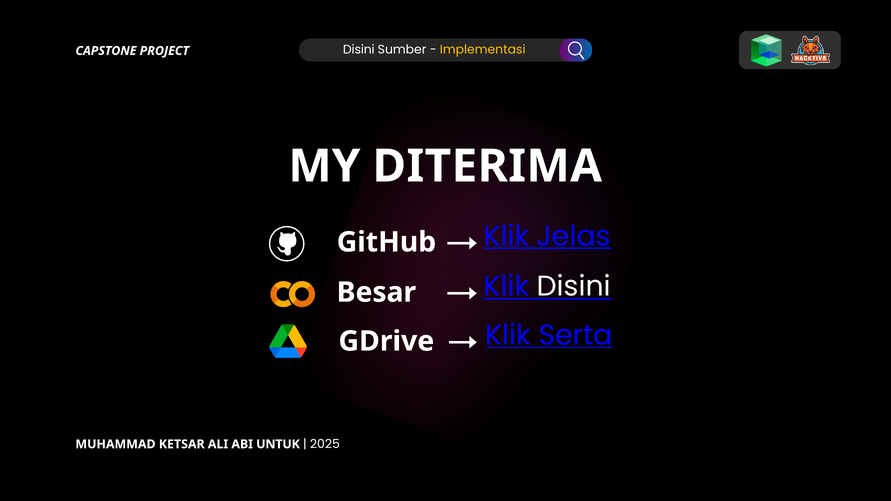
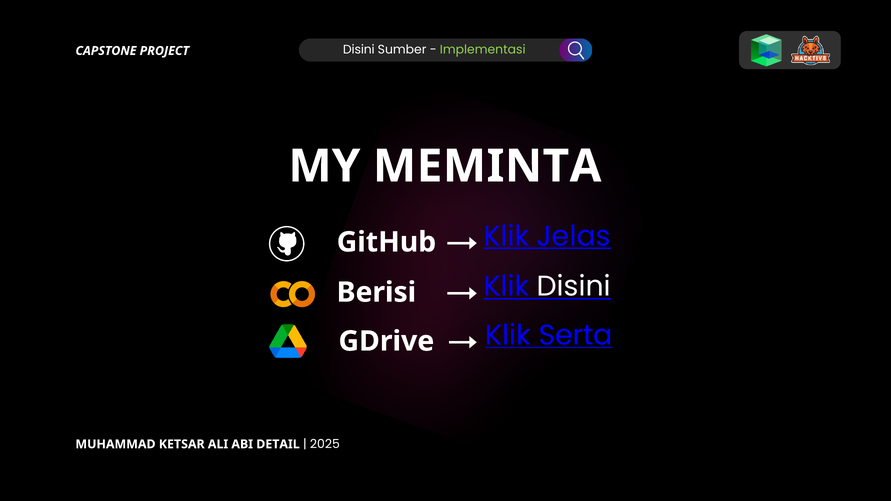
Implementasi colour: yellow -> light green (483, 50)
DITERIMA: DITERIMA -> MEMINTA (487, 166)
Besar: Besar -> Berisi (376, 292)
UNTUK: UNTUK -> DETAIL (278, 444)
